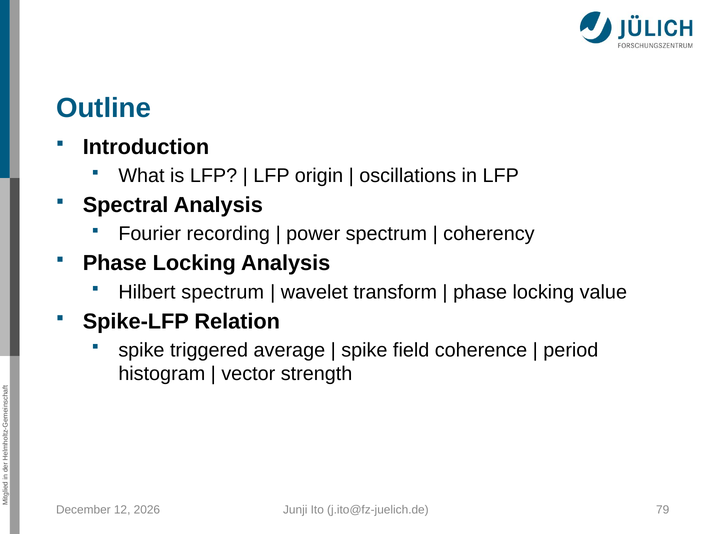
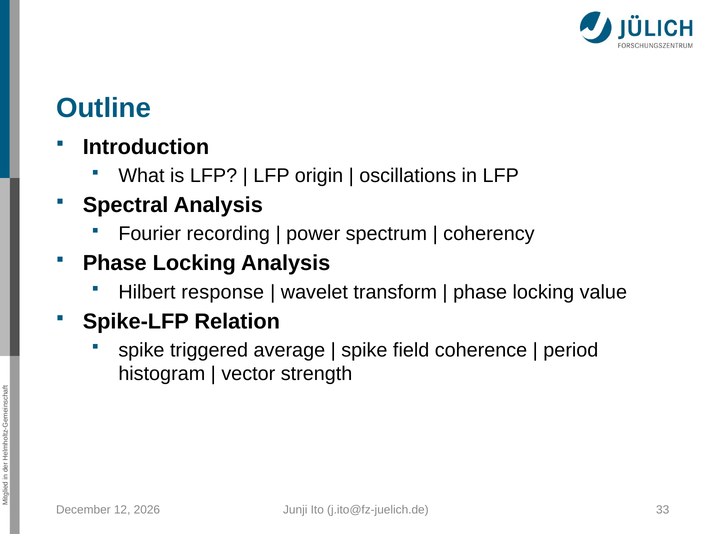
Hilbert spectrum: spectrum -> response (223, 292)
79: 79 -> 33 (663, 510)
